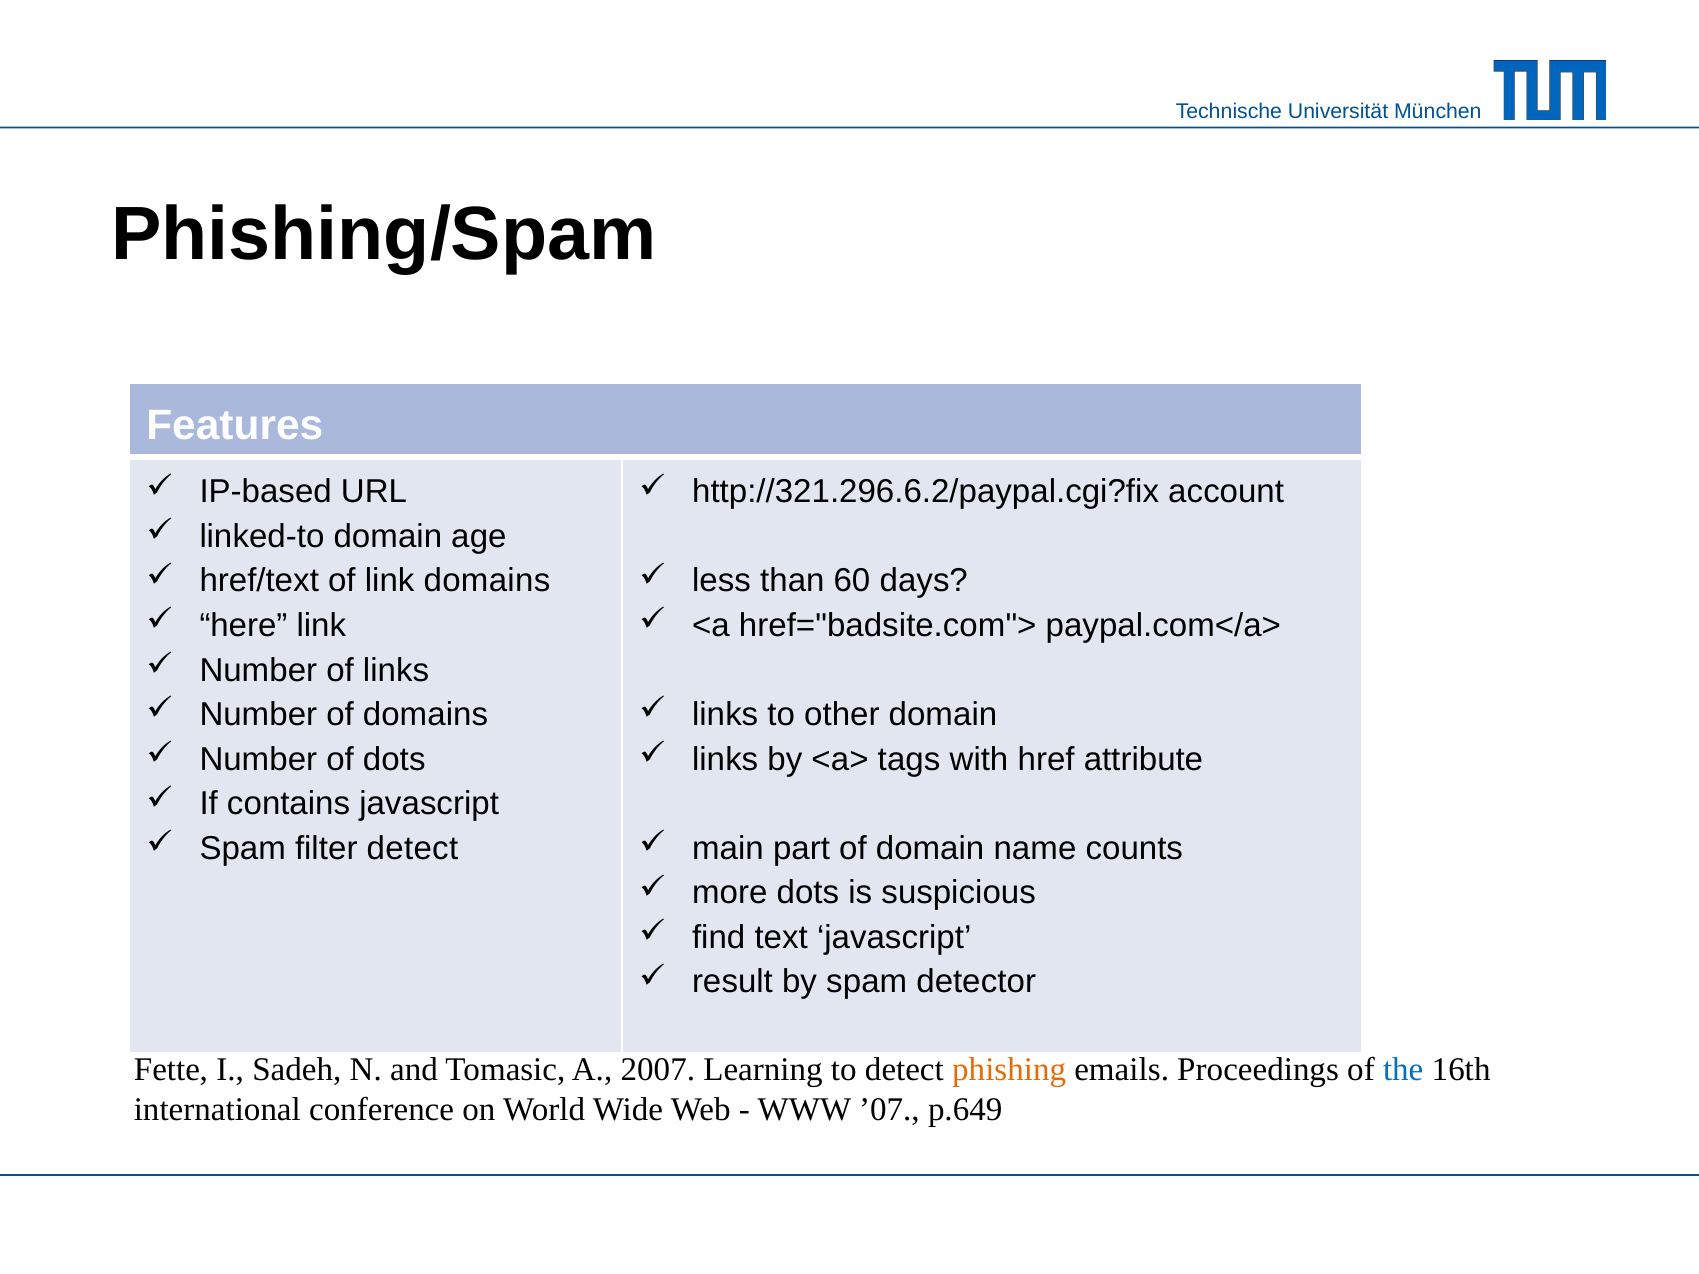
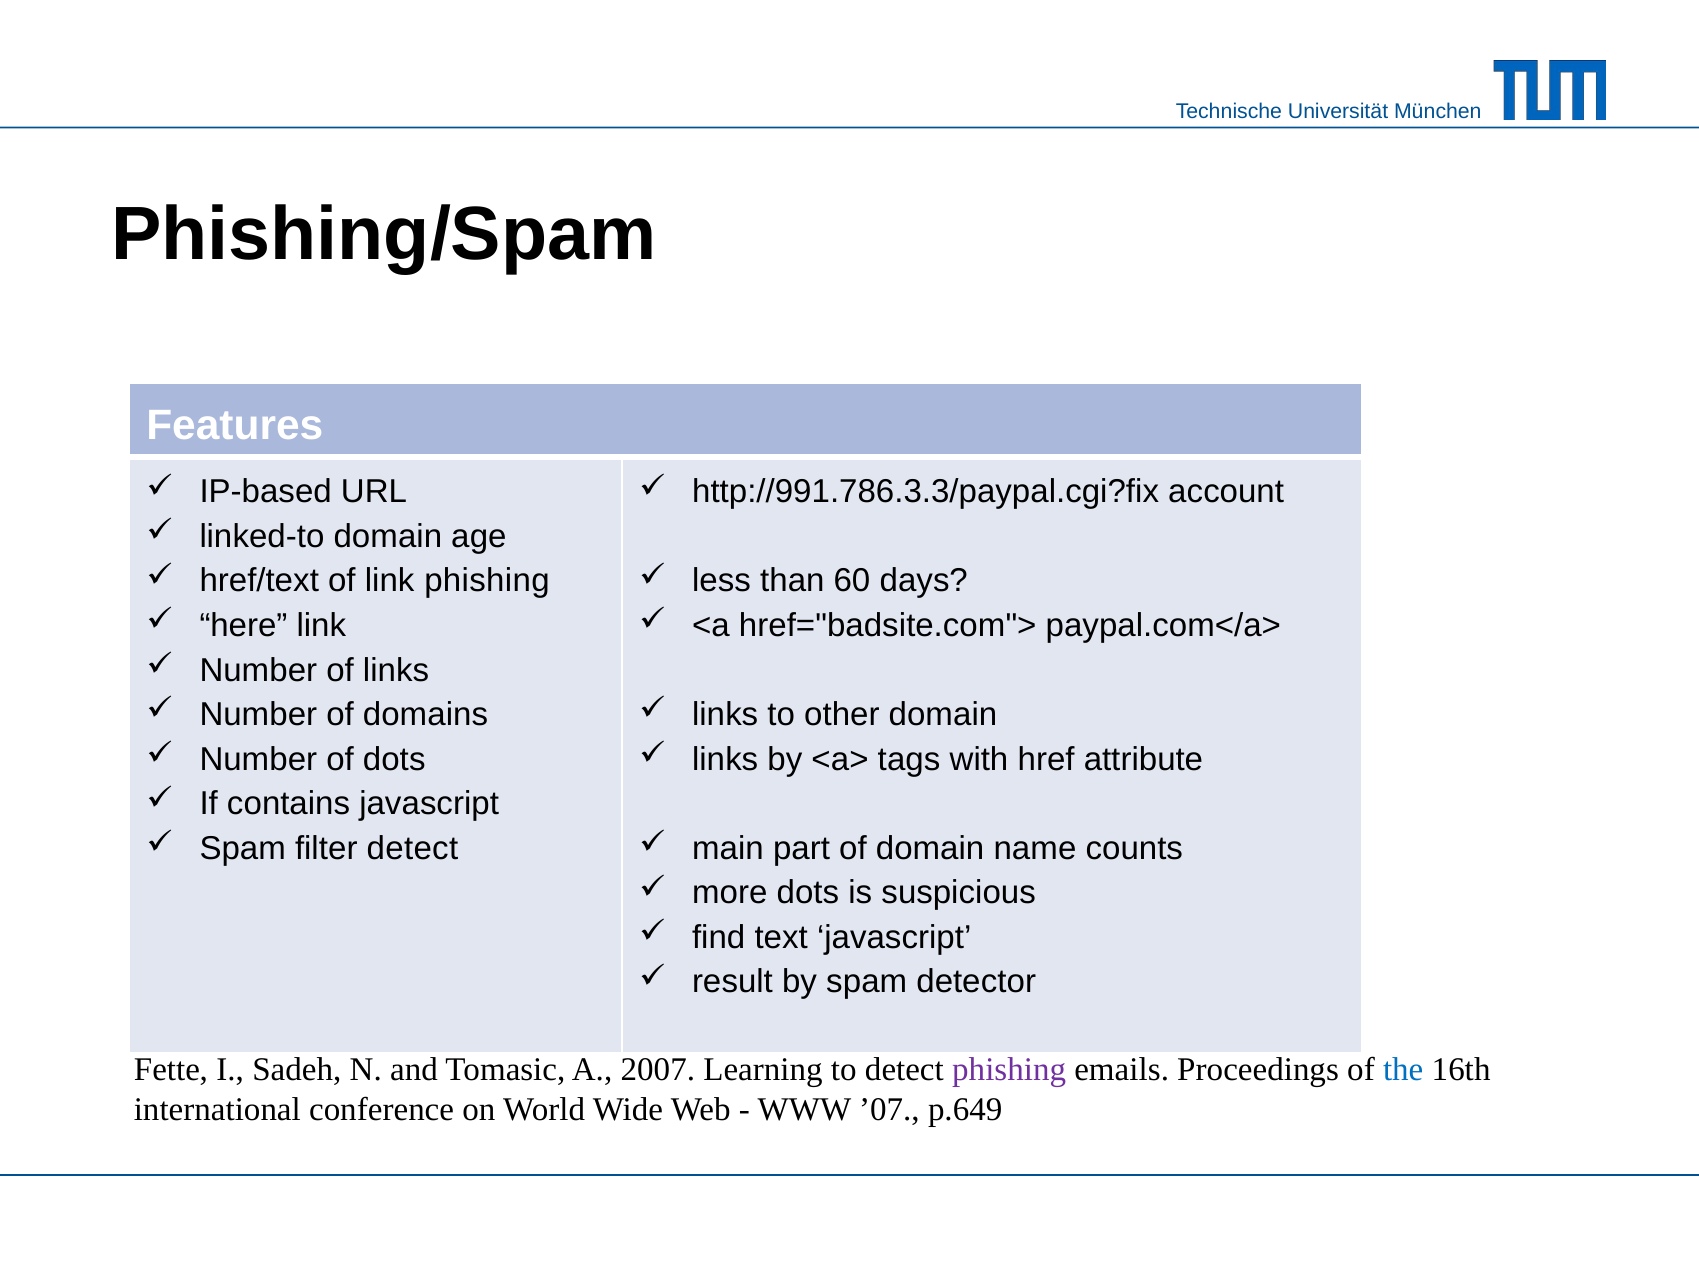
http://321.296.6.2/paypal.cgi?fix: http://321.296.6.2/paypal.cgi?fix -> http://991.786.3.3/paypal.cgi?fix (926, 492)
link domains: domains -> phishing (487, 581)
phishing colour: orange -> purple (1009, 1070)
